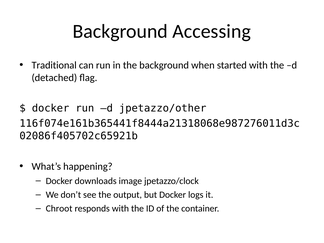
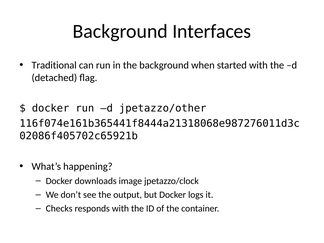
Accessing: Accessing -> Interfaces (212, 31)
Chroot: Chroot -> Checks (59, 209)
